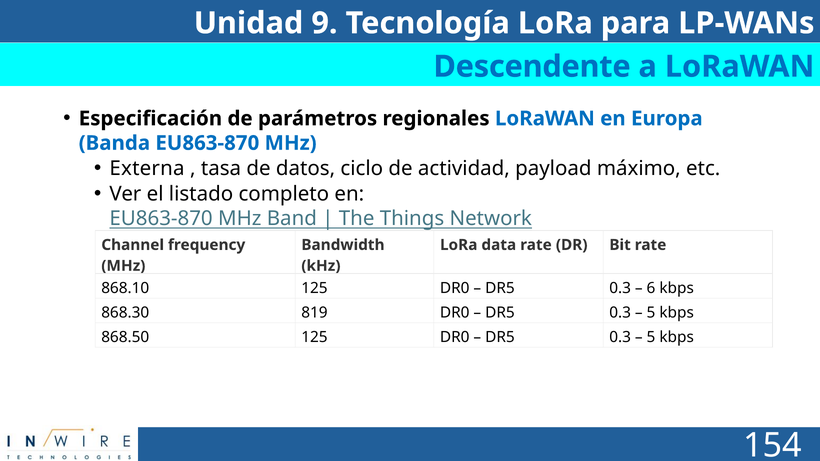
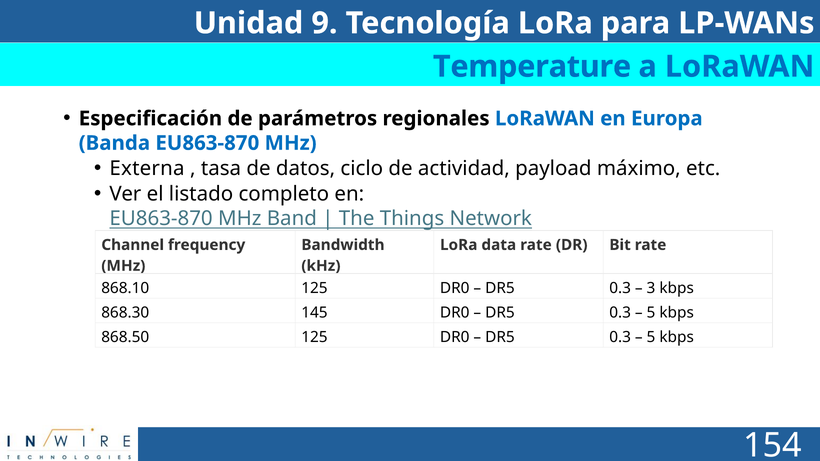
Descendente: Descendente -> Temperature (532, 67)
6: 6 -> 3 (651, 288)
819: 819 -> 145 (314, 313)
